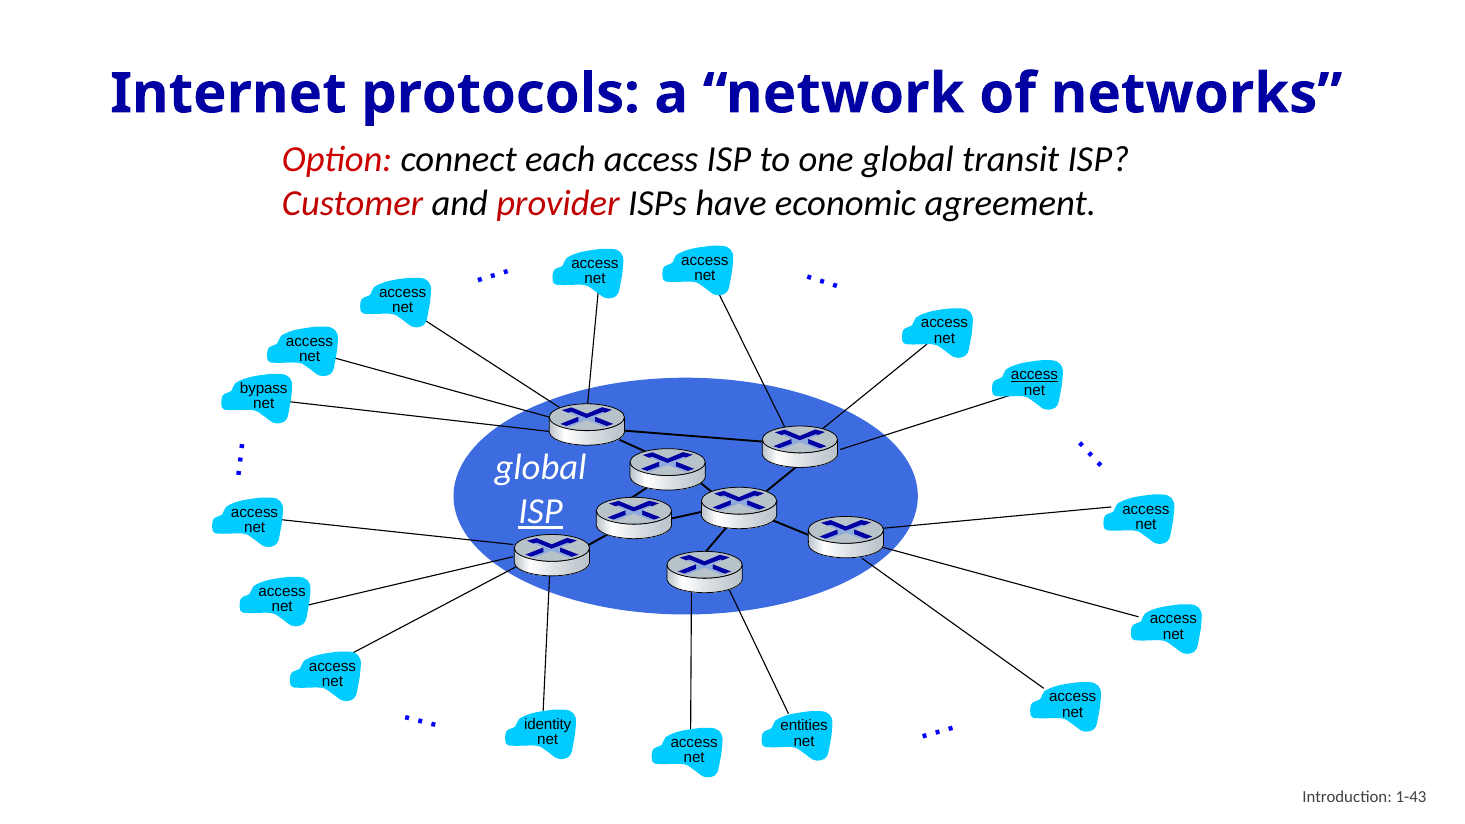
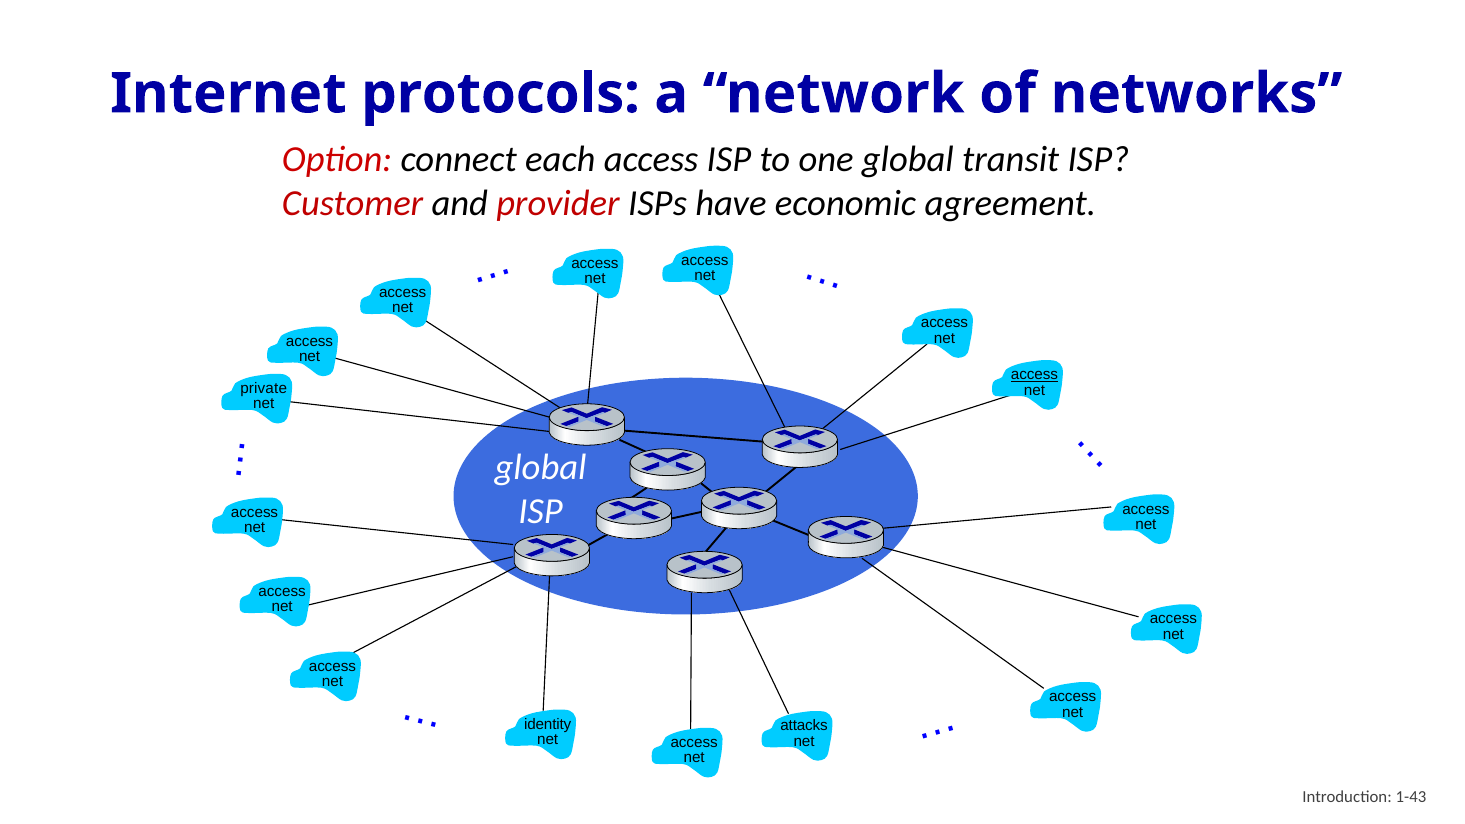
bypass: bypass -> private (264, 389)
ISP underline: present -> none (541, 512)
entities: entities -> attacks (804, 726)
